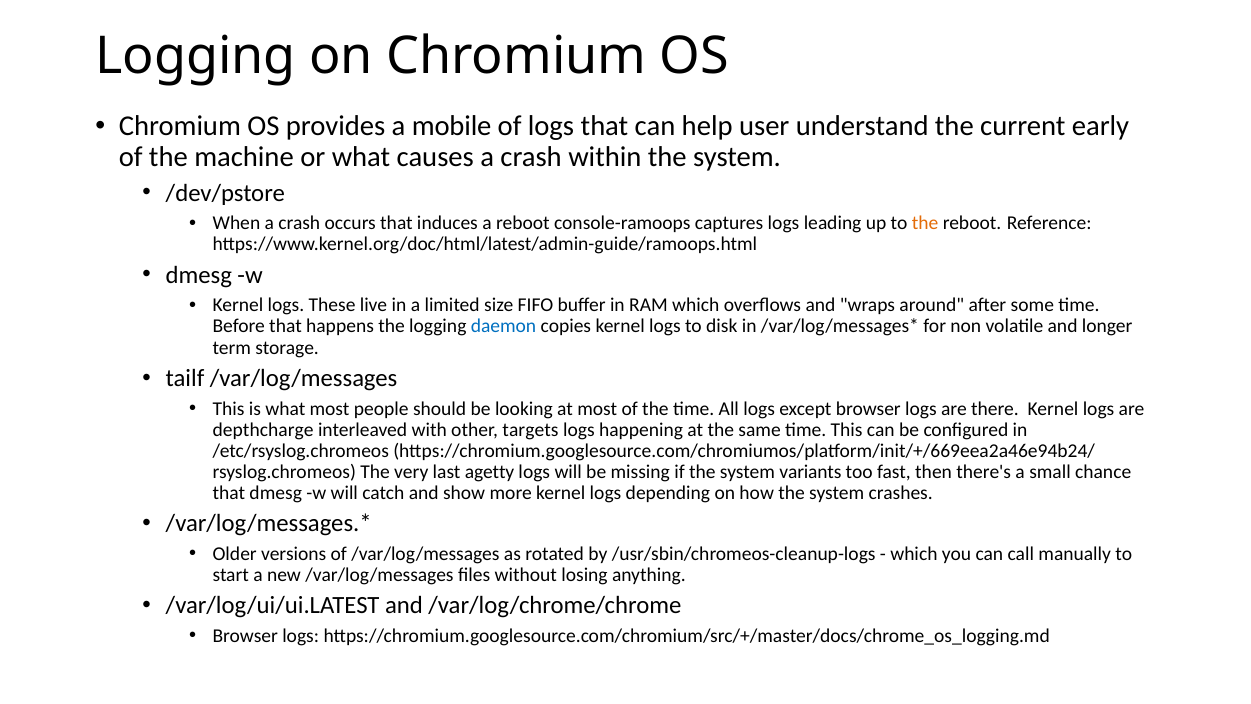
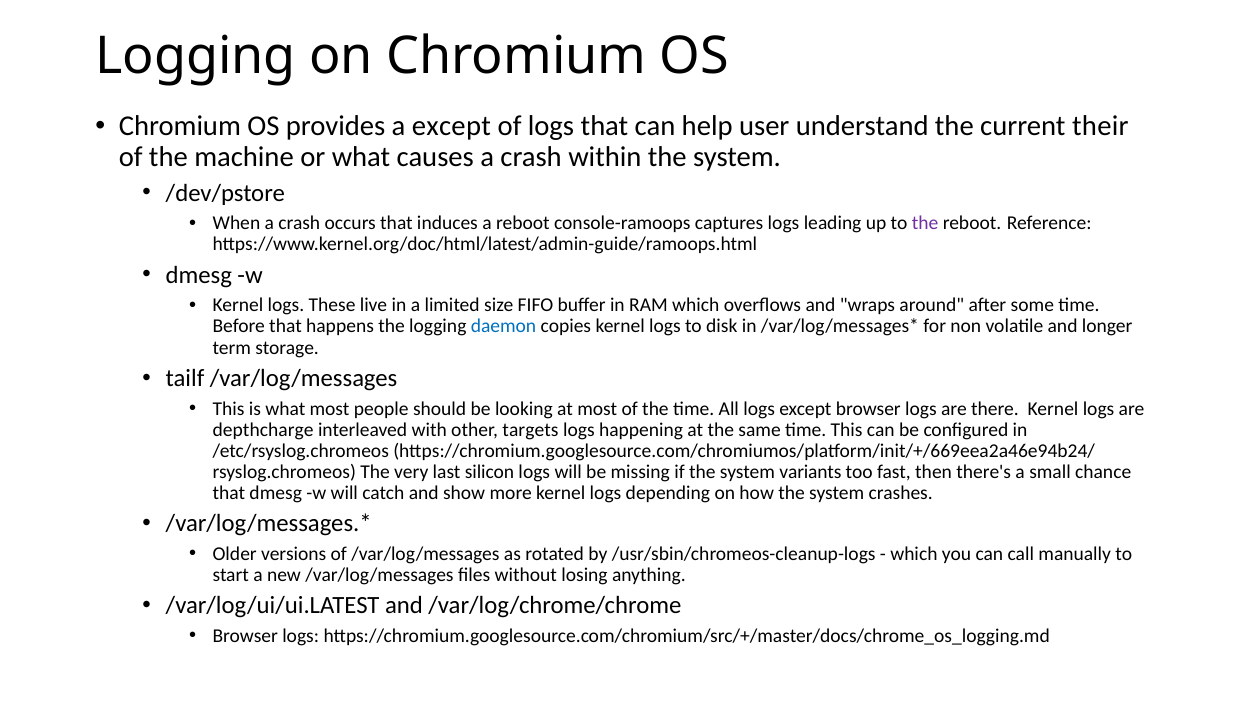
a mobile: mobile -> except (451, 126)
early: early -> their (1100, 126)
the colour: orange -> purple (925, 223)
agetty: agetty -> silicon (490, 472)
